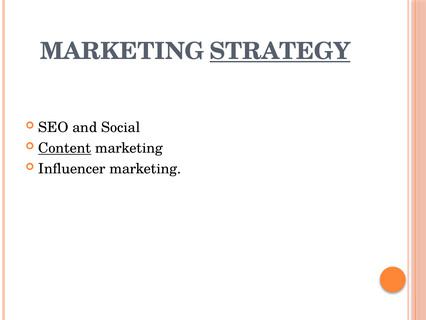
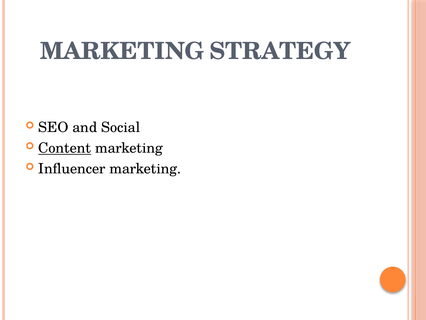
STRATEGY underline: present -> none (280, 51)
